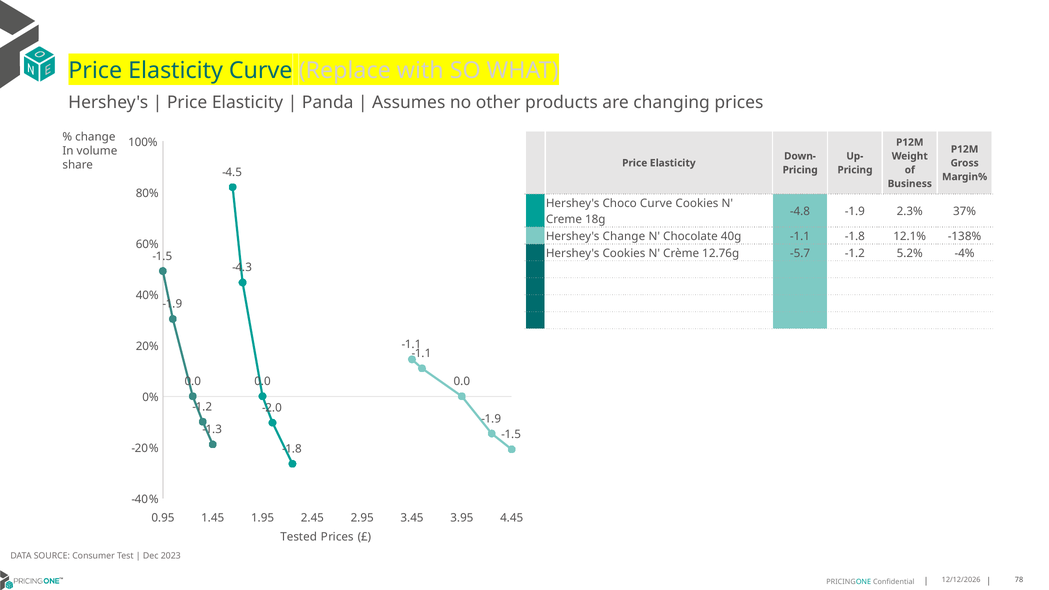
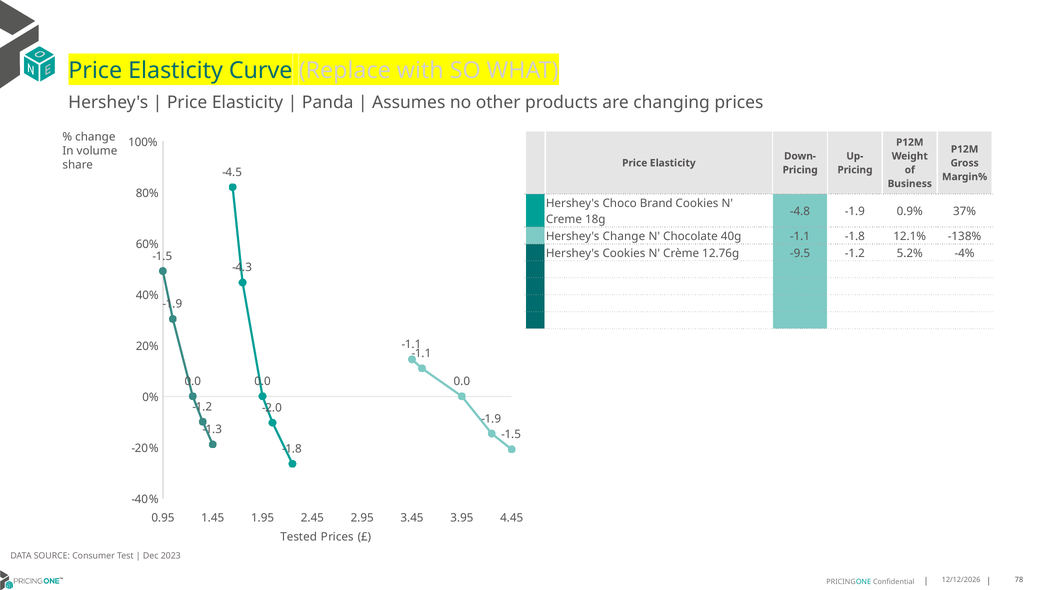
Choco Curve: Curve -> Brand (656, 204)
2.3%: 2.3% -> 0.9% (910, 211)
-5.7: -5.7 -> -9.5 (800, 253)
